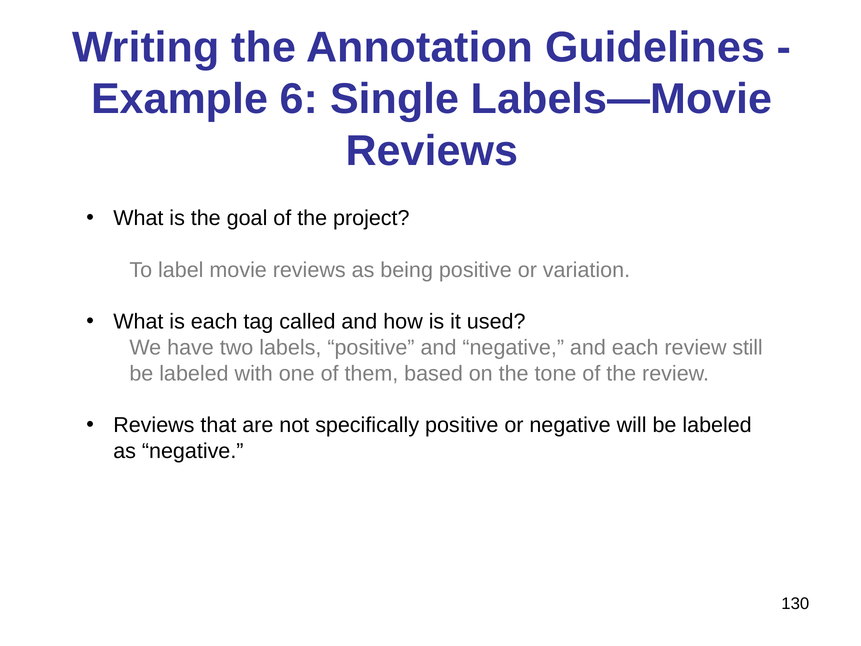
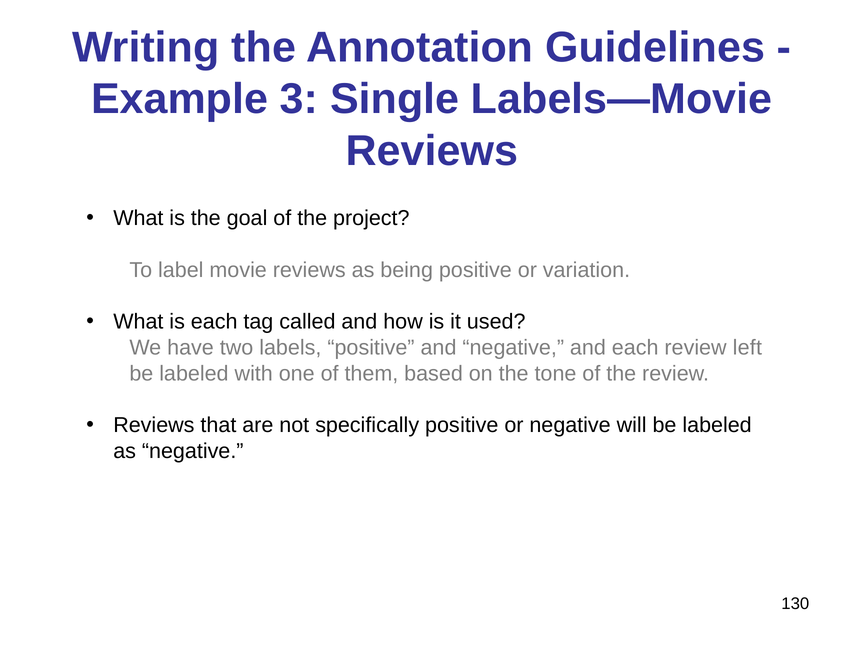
6: 6 -> 3 (299, 99)
still: still -> left (747, 347)
